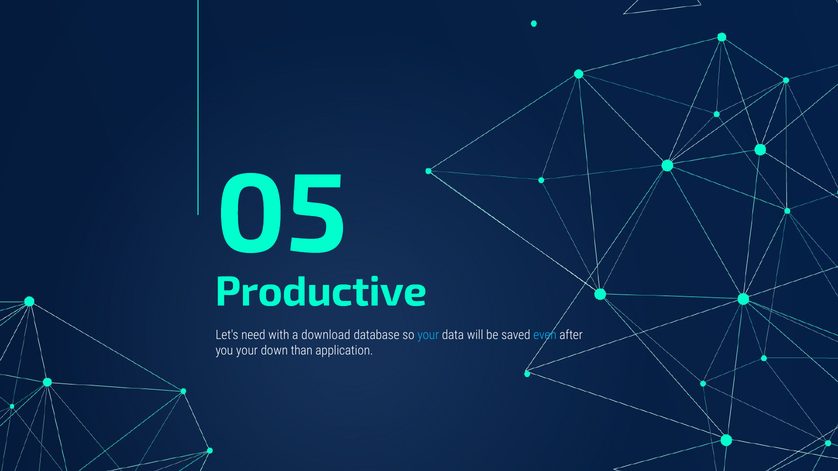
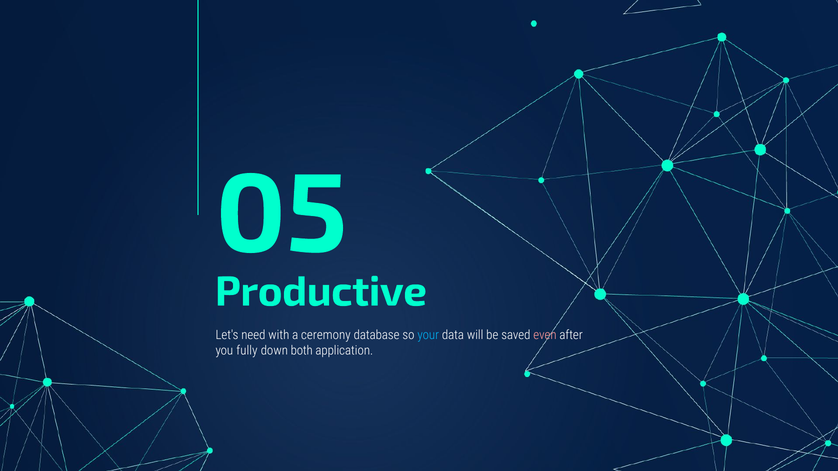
download: download -> ceremony (326, 336)
even colour: light blue -> pink (545, 336)
you your: your -> fully (247, 351)
than: than -> both (302, 351)
